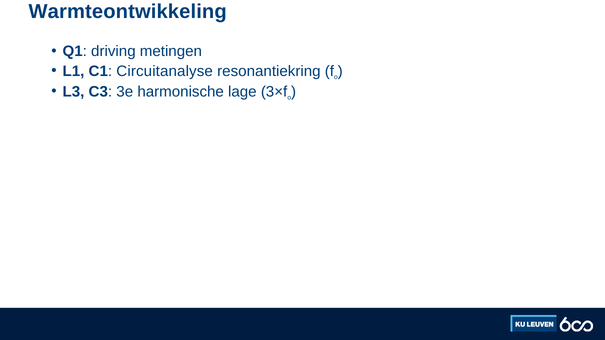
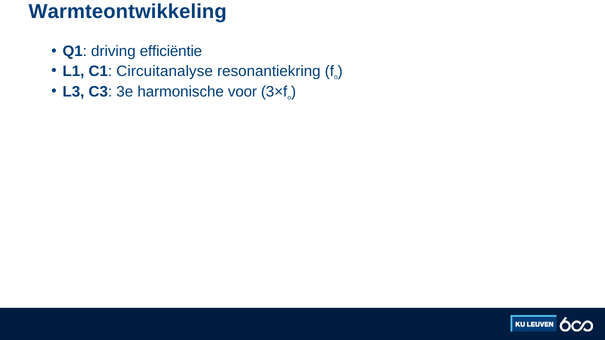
metingen: metingen -> efficiëntie (171, 51)
lage: lage -> voor (242, 92)
